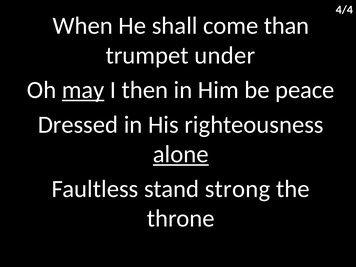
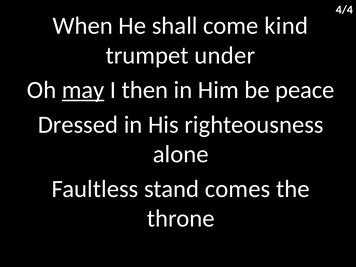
than: than -> kind (286, 26)
alone underline: present -> none (181, 154)
strong: strong -> comes (238, 189)
